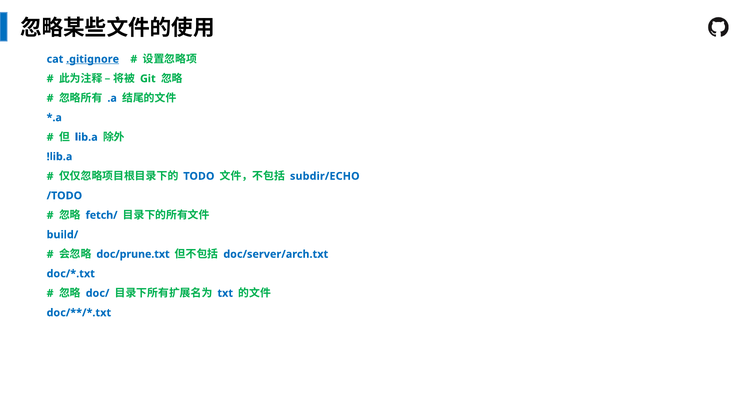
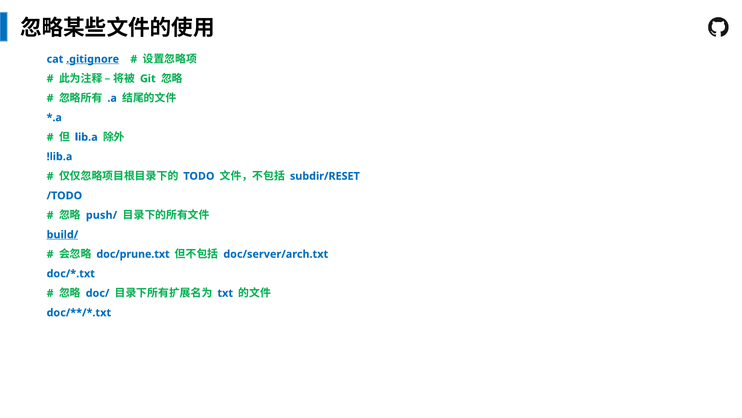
subdir/ECHO: subdir/ECHO -> subdir/RESET (325, 176)
fetch/: fetch/ -> push/ (101, 215)
build/ underline: none -> present (62, 234)
